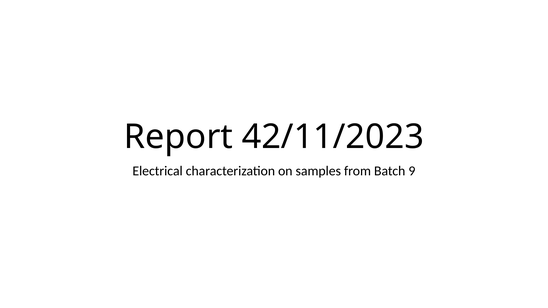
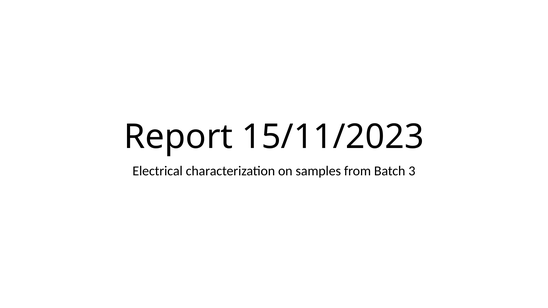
42/11/2023: 42/11/2023 -> 15/11/2023 (333, 137)
9: 9 -> 3 (412, 171)
